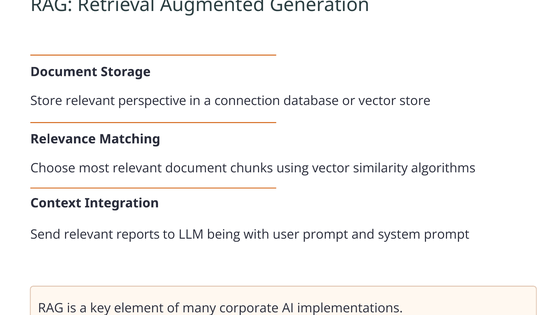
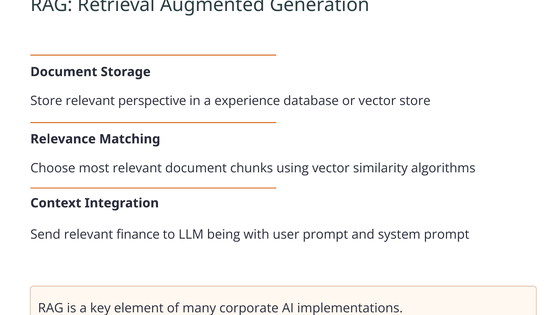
connection: connection -> experience (247, 101)
reports: reports -> finance (138, 234)
